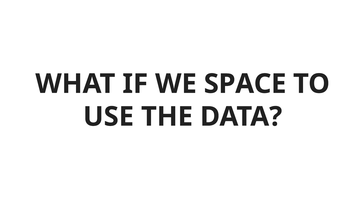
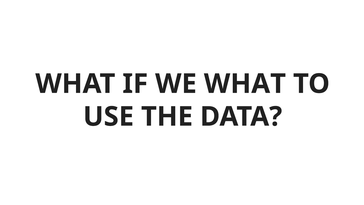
WE SPACE: SPACE -> WHAT (245, 84)
